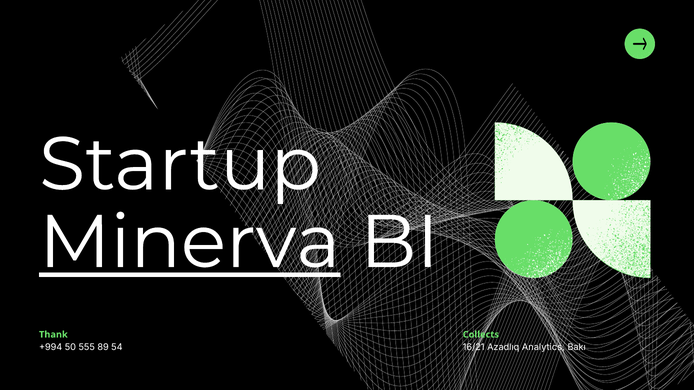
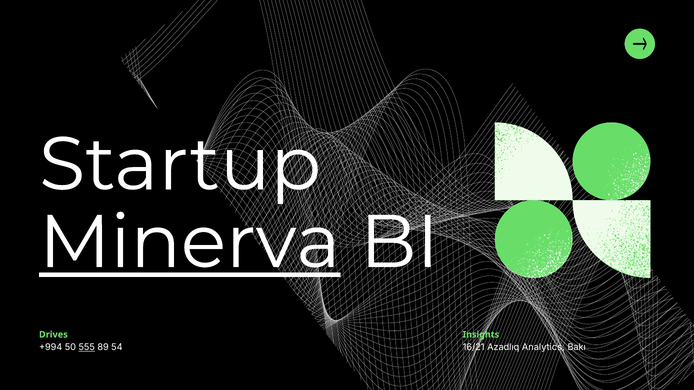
Thank: Thank -> Drives (53, 335)
Collects: Collects -> Insights (481, 335)
555 underline: none -> present (87, 348)
